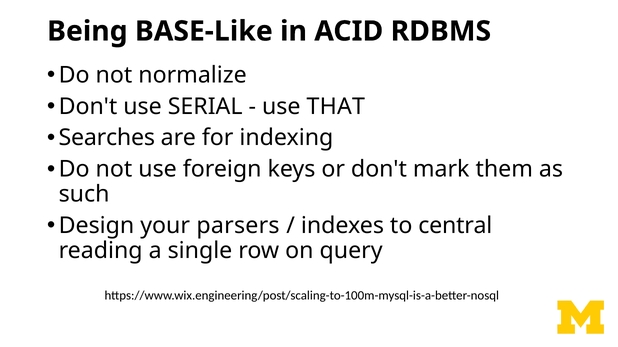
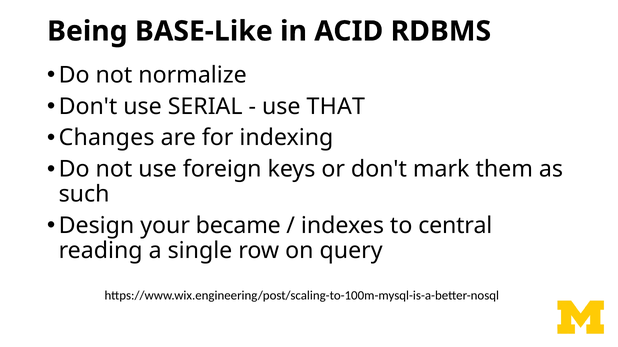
Searches: Searches -> Changes (107, 138)
parsers: parsers -> became (238, 226)
